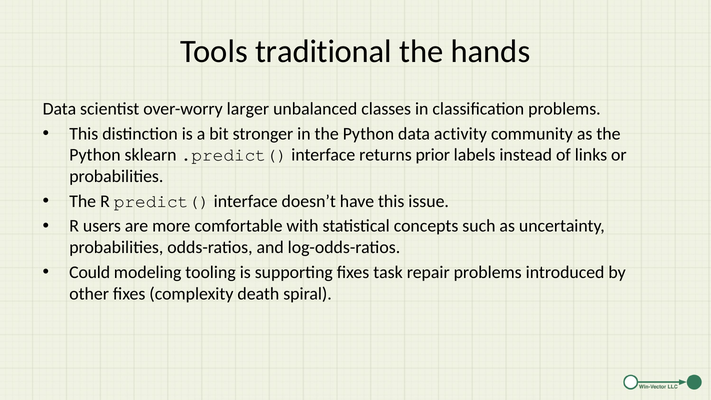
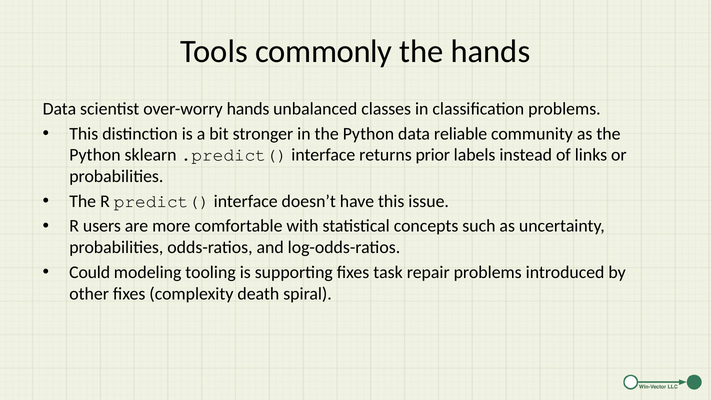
traditional: traditional -> commonly (324, 52)
over-worry larger: larger -> hands (248, 109)
activity: activity -> reliable (461, 134)
